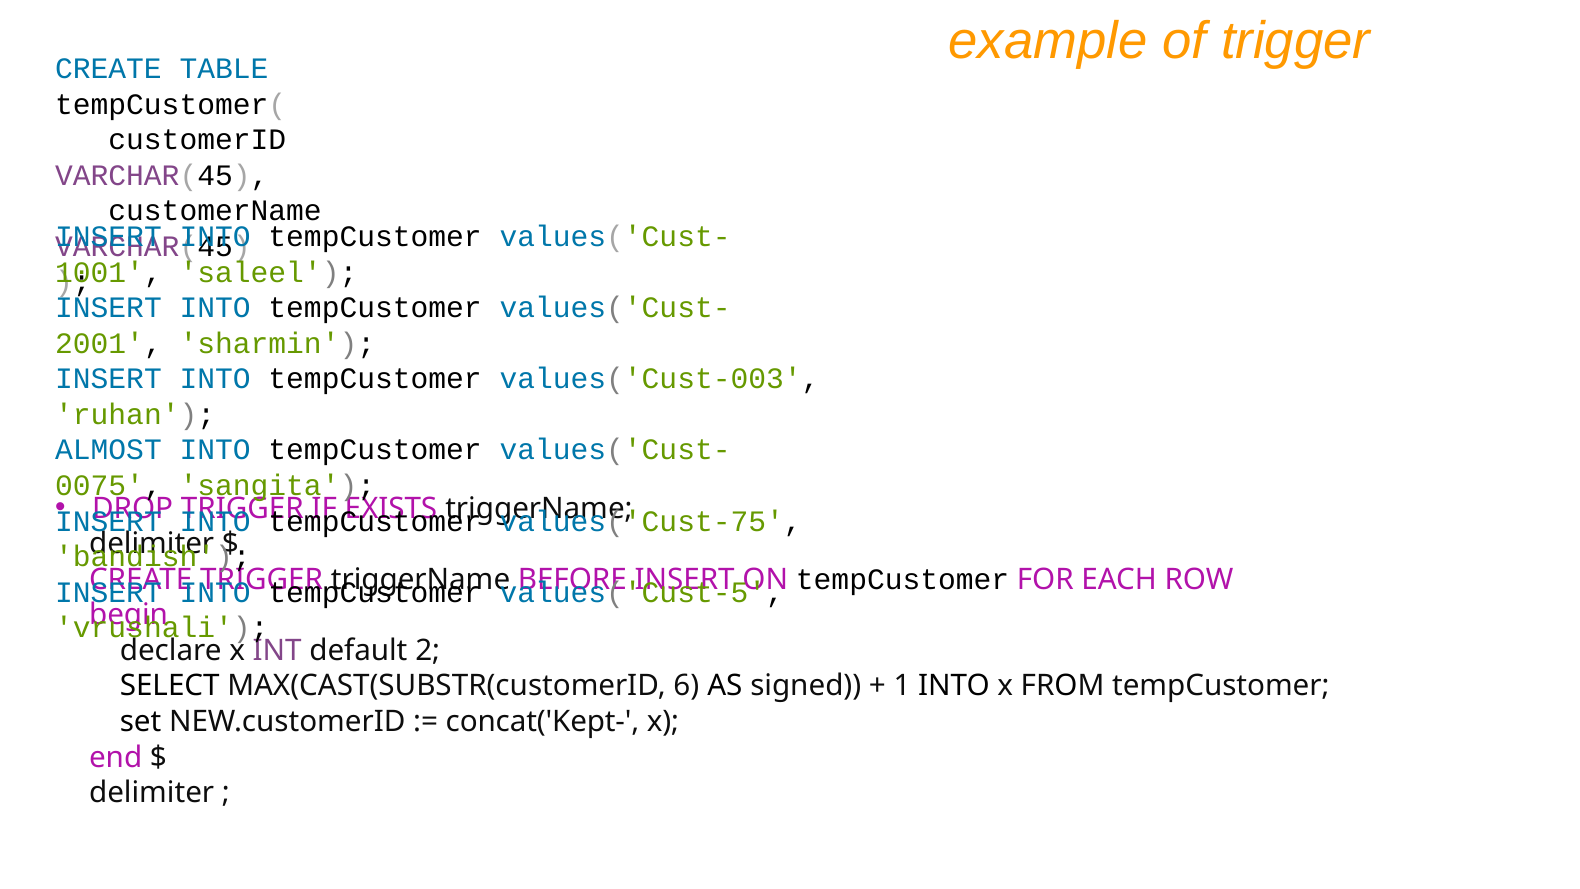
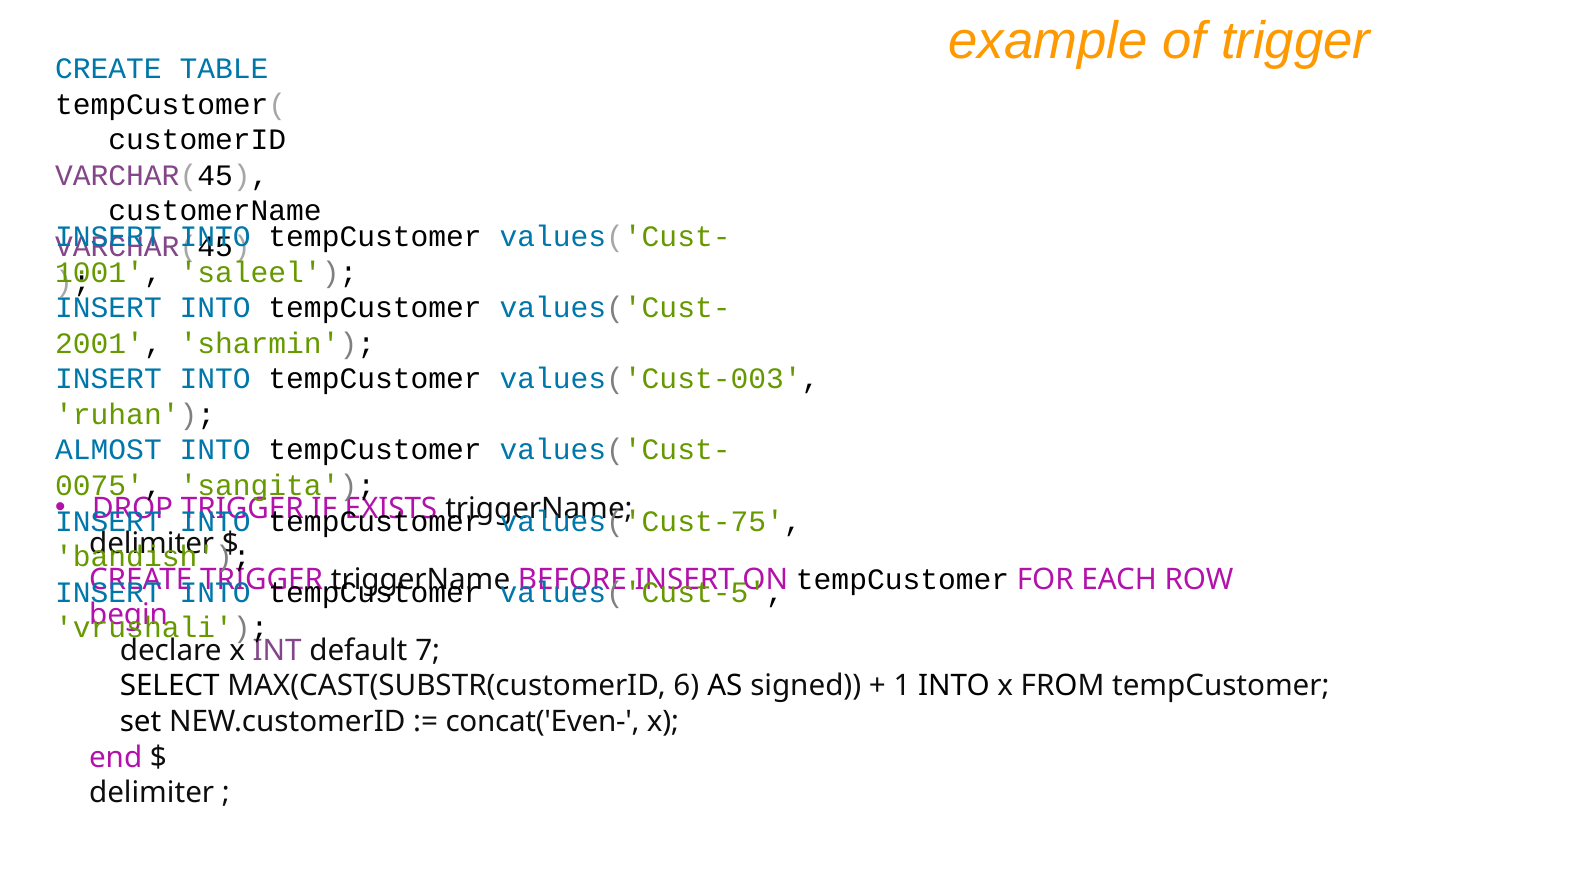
2: 2 -> 7 (428, 650)
concat('Kept-: concat('Kept- -> concat('Even- (543, 722)
